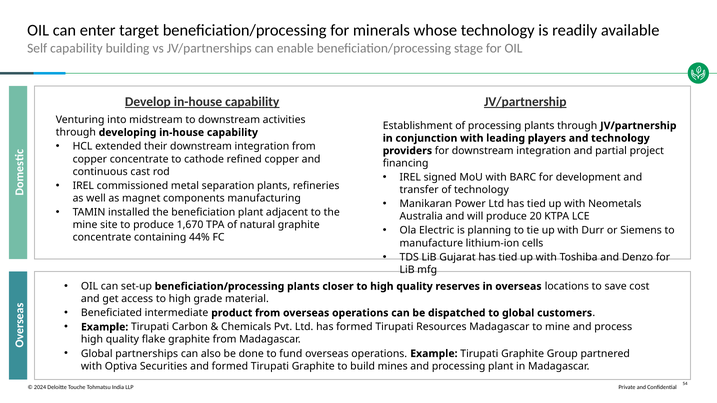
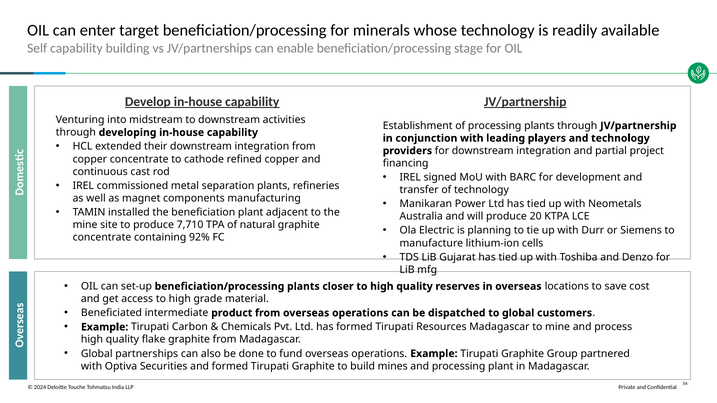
1,670: 1,670 -> 7,710 (190, 225)
44%: 44% -> 92% (199, 238)
